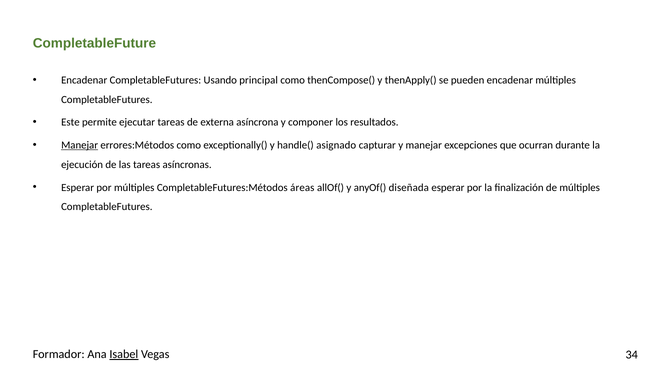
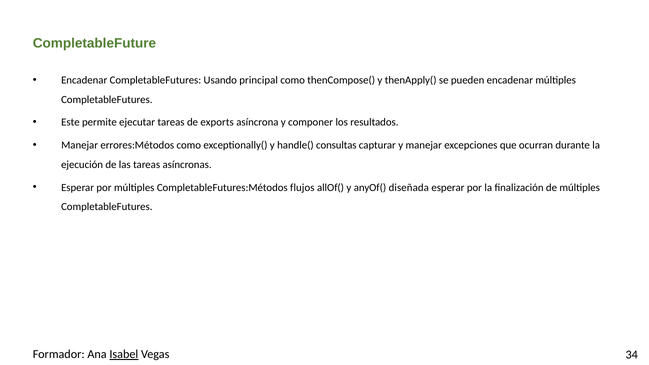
externa: externa -> exports (217, 122)
Manejar underline: present -> none (80, 145)
asignado: asignado -> consultas (336, 145)
áreas: áreas -> flujos (302, 187)
